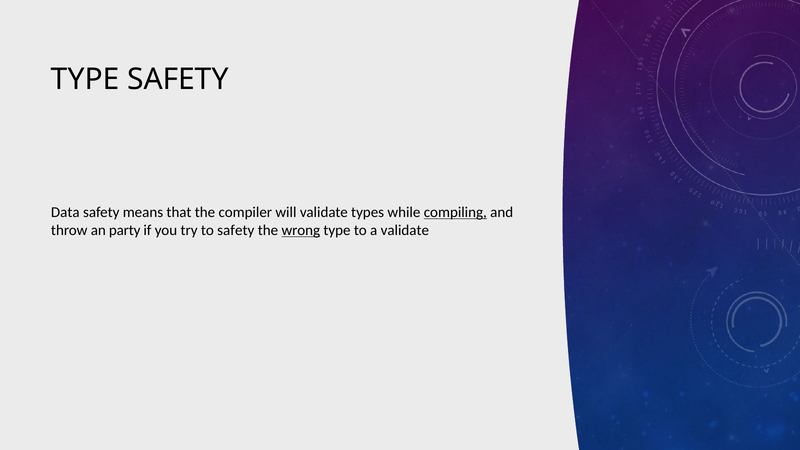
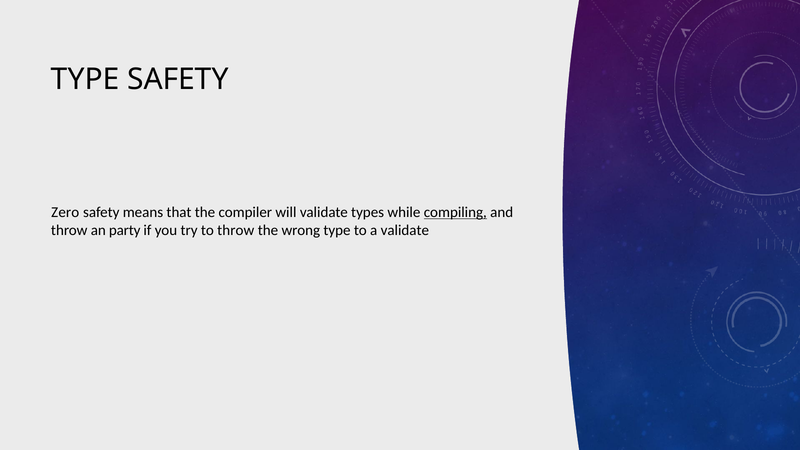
Data: Data -> Zero (65, 212)
to safety: safety -> throw (236, 230)
wrong underline: present -> none (301, 230)
